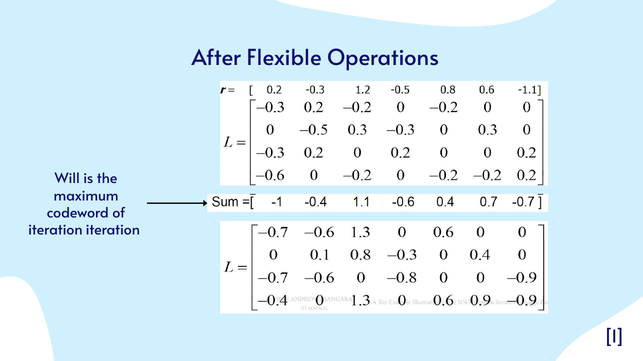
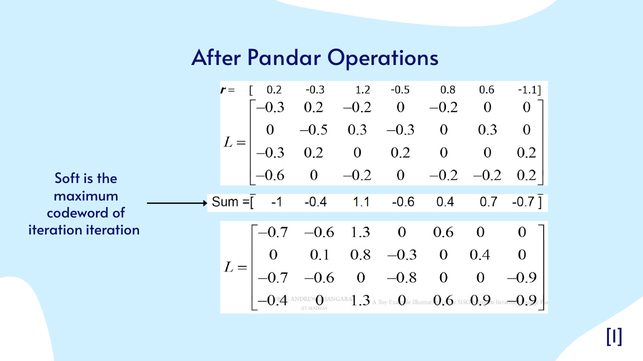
Flexible: Flexible -> Pandar (284, 58)
Will: Will -> Soft (67, 179)
